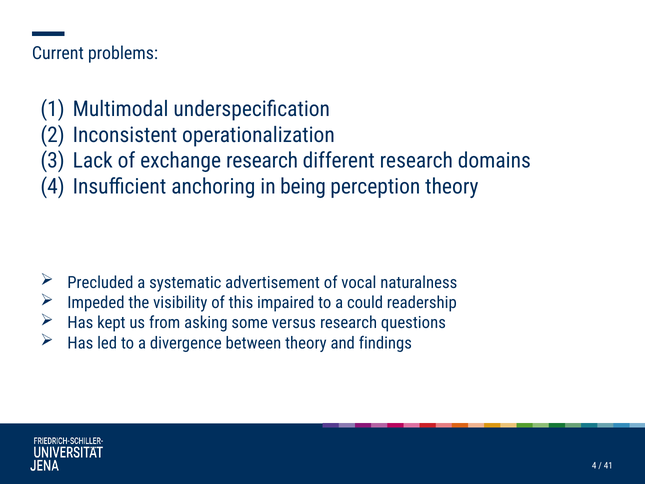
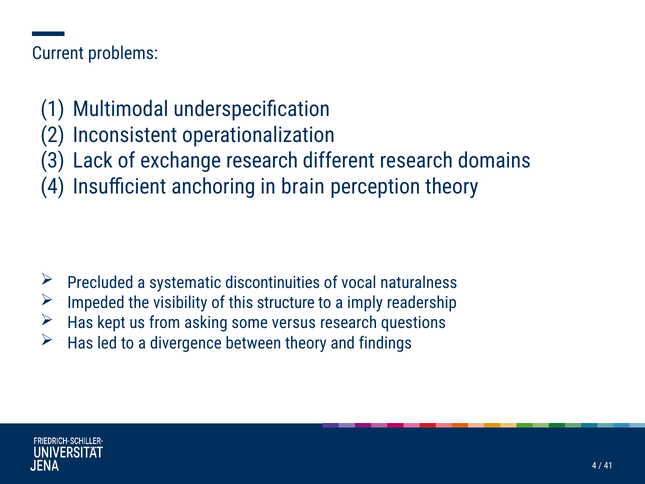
being: being -> brain (303, 186)
advertisement: advertisement -> discontinuities (273, 283)
impaired: impaired -> structure (286, 303)
could: could -> imply (365, 303)
